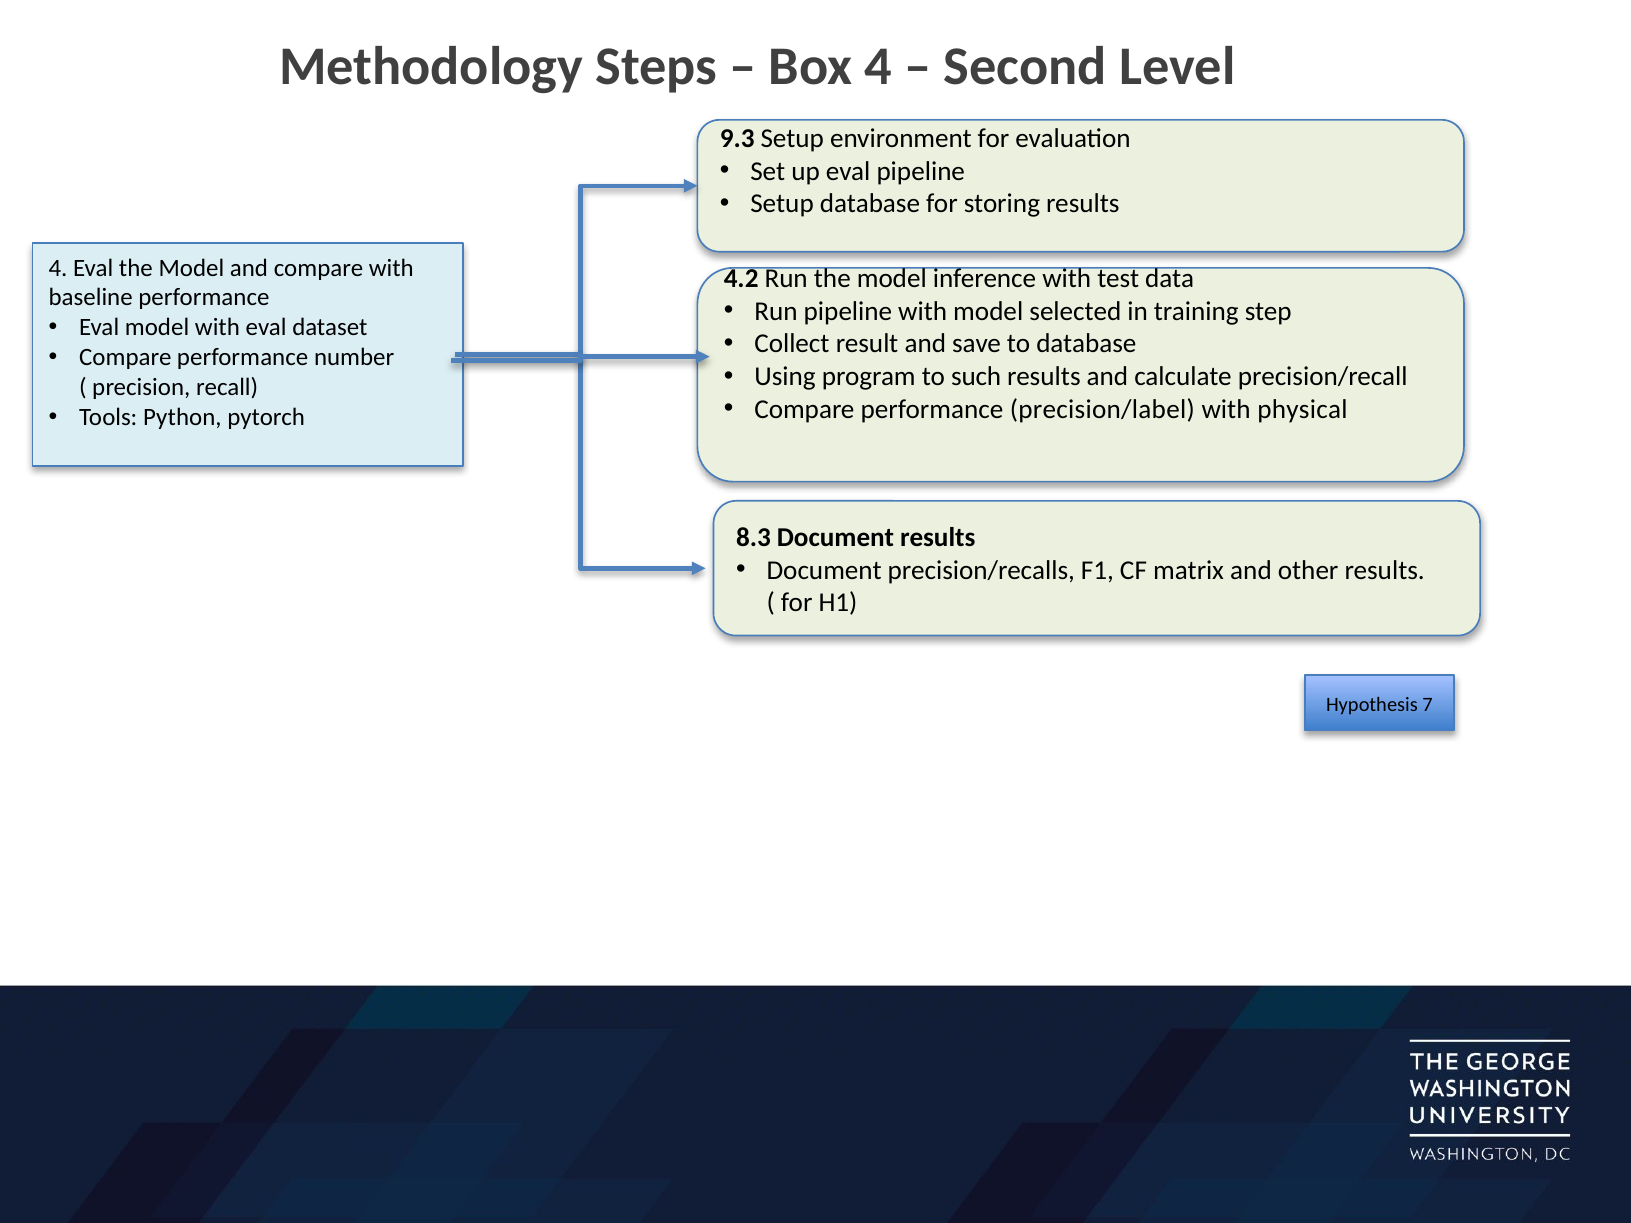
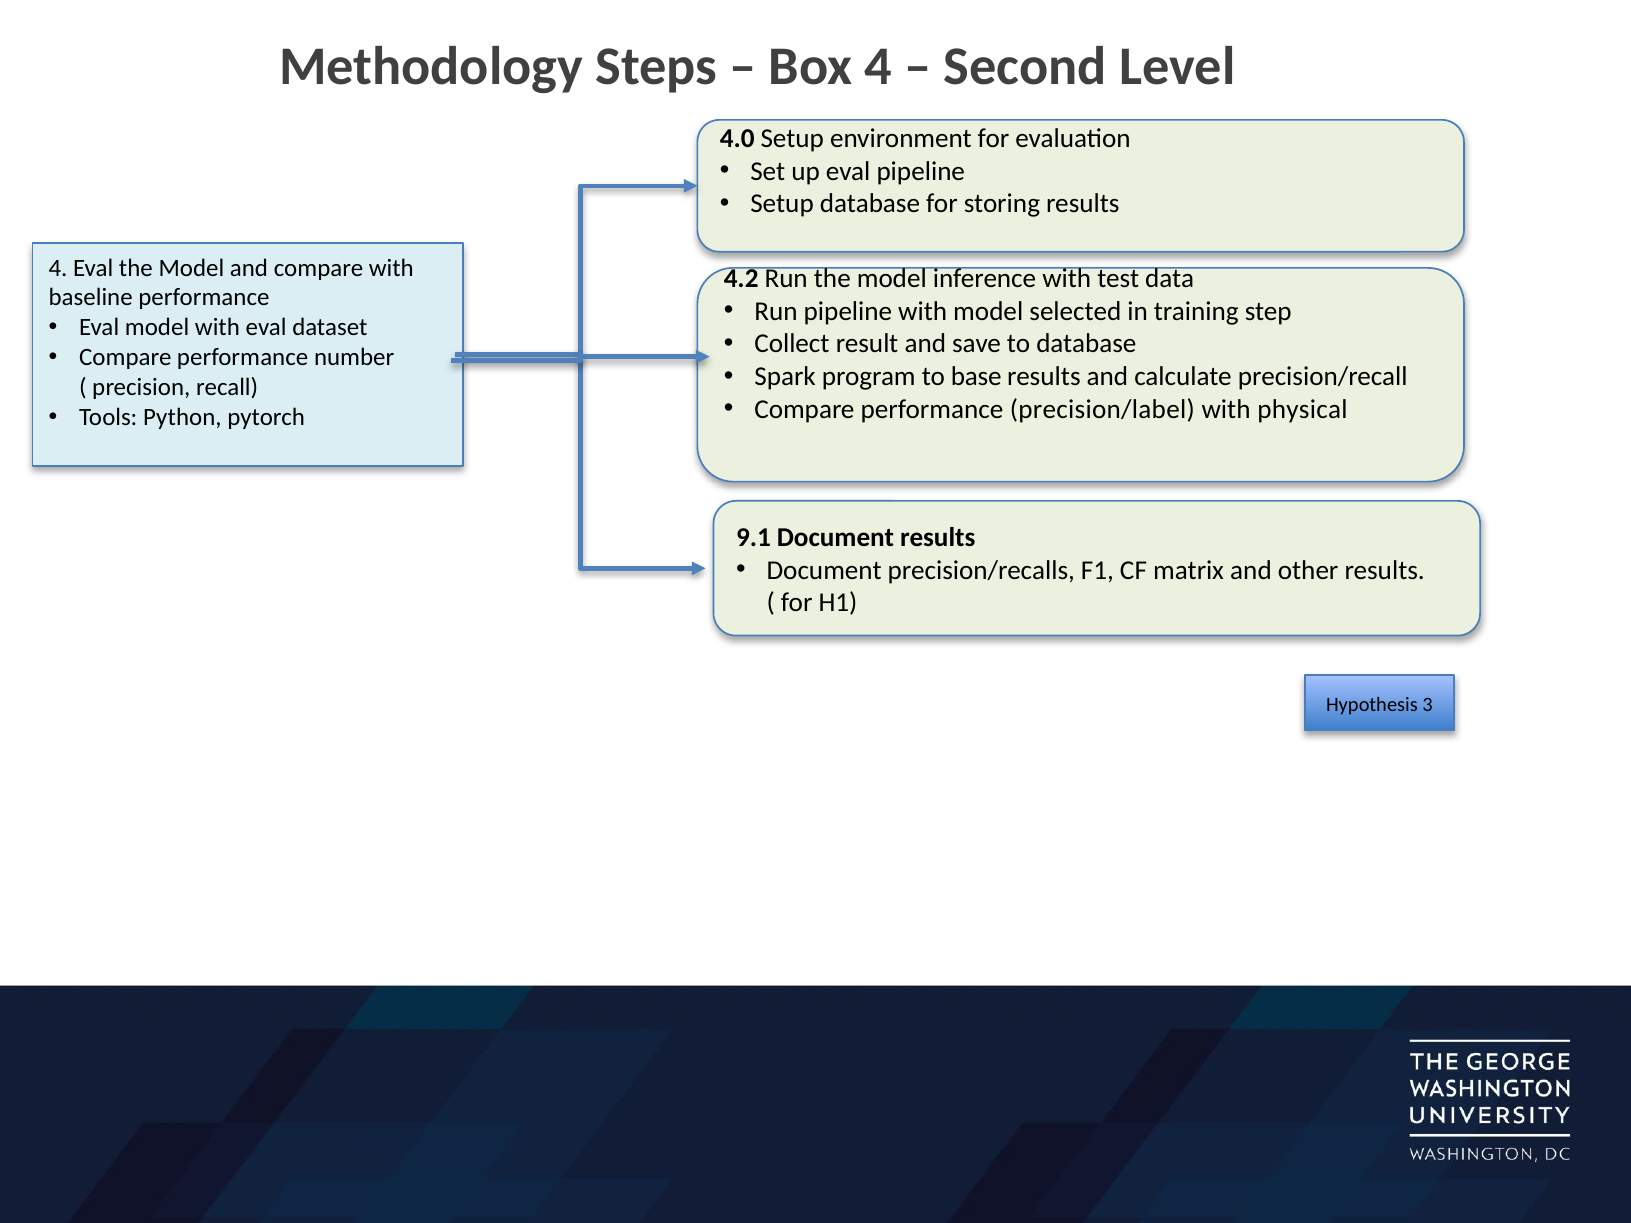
9.3: 9.3 -> 4.0 (737, 139)
Using: Using -> Spark (785, 377)
such: such -> base (976, 377)
8.3: 8.3 -> 9.1 (753, 538)
7: 7 -> 3 (1428, 705)
